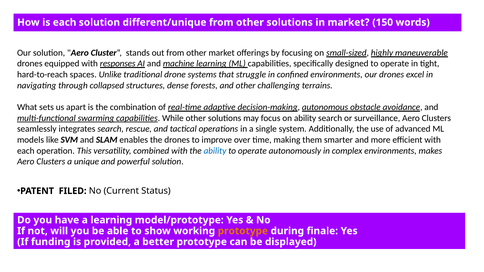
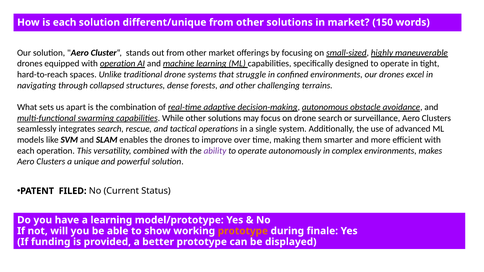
with responses: responses -> operation (118, 64)
on ability: ability -> drone (305, 118)
ability colour: blue -> purple (215, 151)
